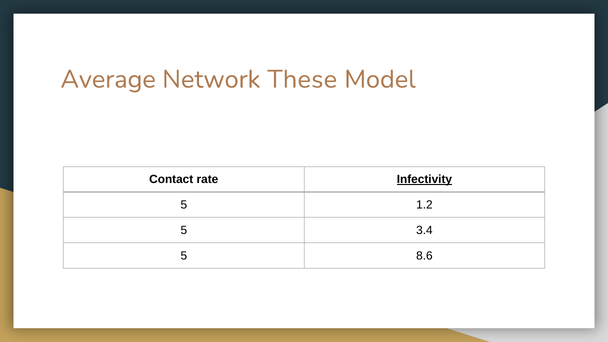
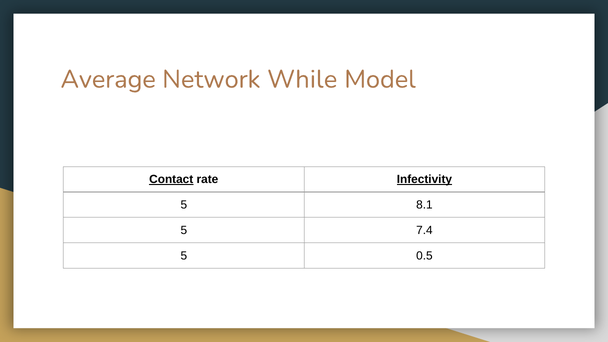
These: These -> While (302, 79)
Contact underline: none -> present (171, 180)
1.2: 1.2 -> 8.1 (424, 205)
3.4: 3.4 -> 7.4 (424, 230)
8.6: 8.6 -> 0.5 (424, 256)
